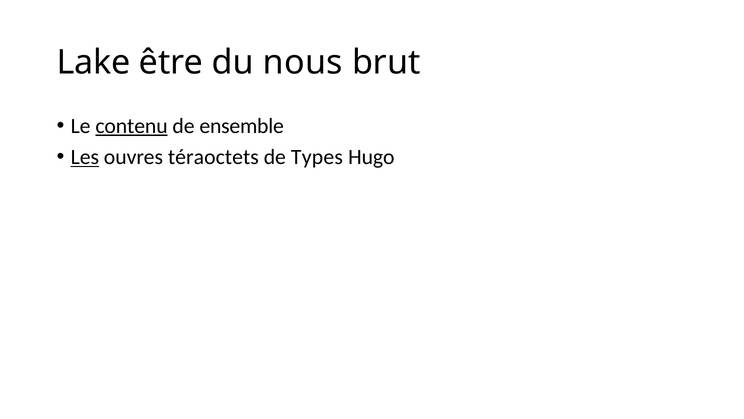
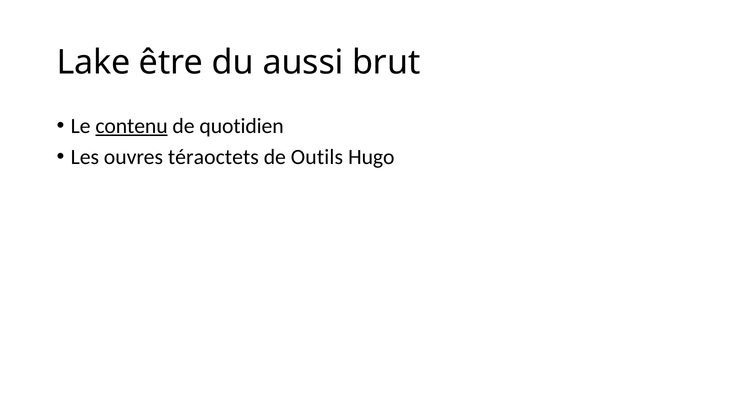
nous: nous -> aussi (303, 62)
ensemble: ensemble -> quotidien (242, 126)
Les underline: present -> none (85, 157)
Types: Types -> Outils (317, 157)
